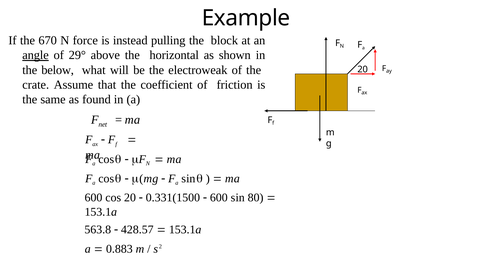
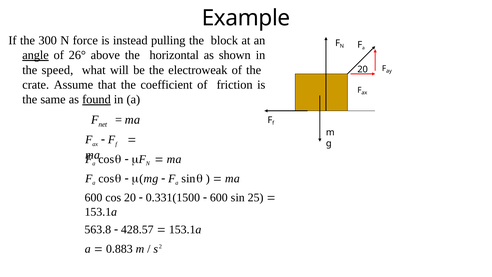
670: 670 -> 300 (48, 40)
29°: 29° -> 26° (77, 55)
below: below -> speed (57, 70)
found underline: none -> present (96, 99)
80: 80 -> 25 (256, 198)
